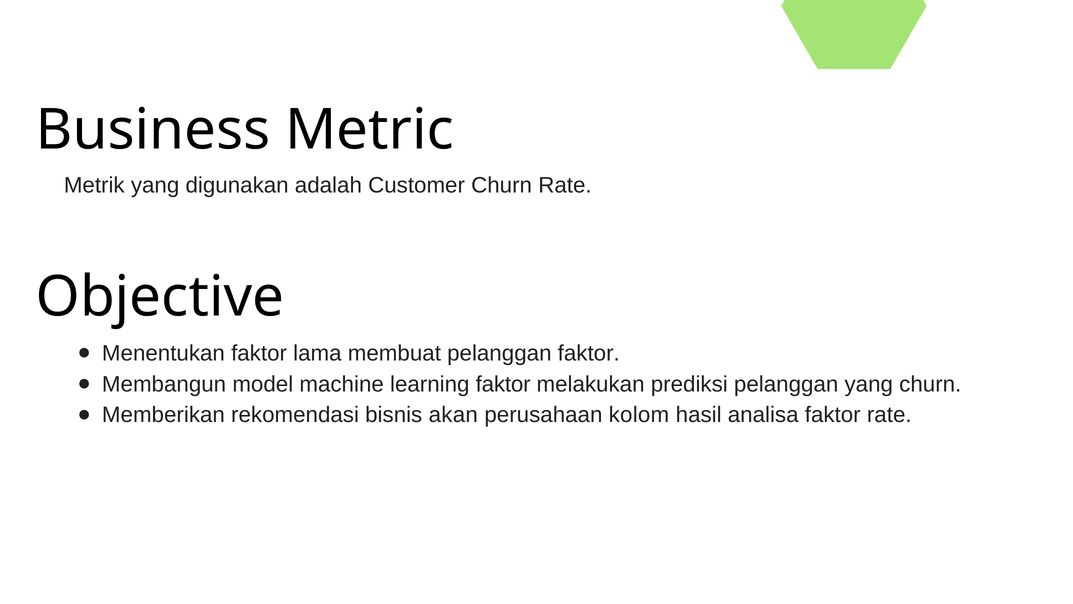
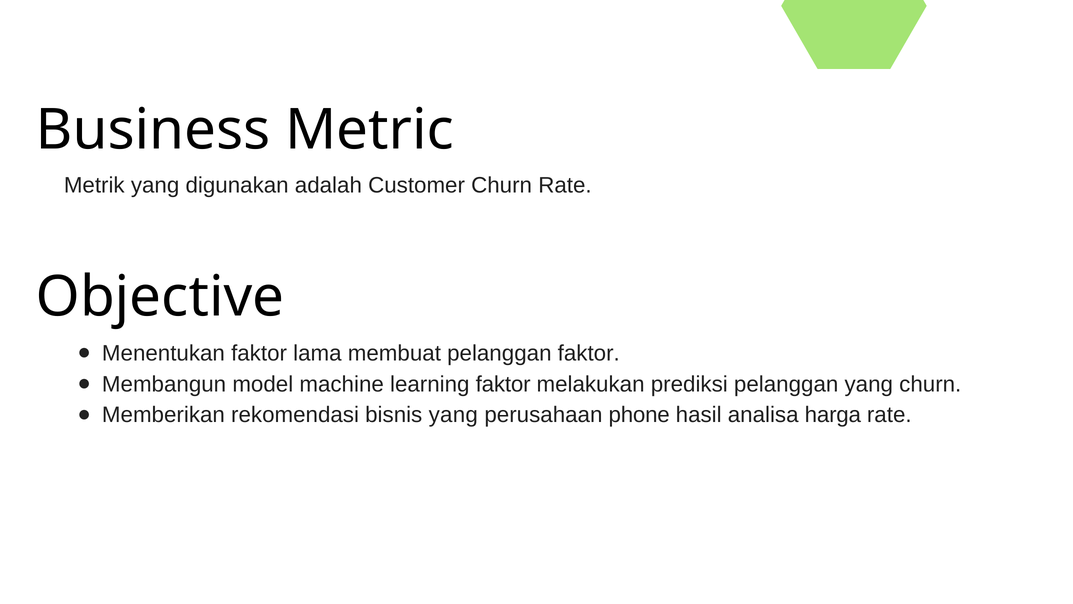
bisnis akan: akan -> yang (453, 415)
kolom: kolom -> phone (639, 415)
analisa faktor: faktor -> harga (833, 415)
